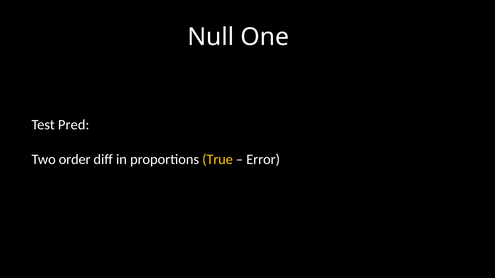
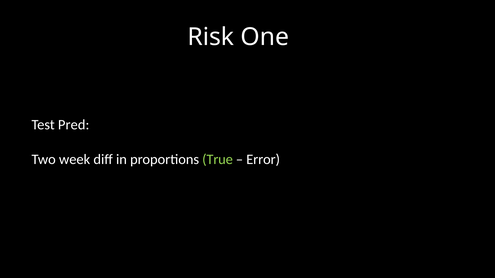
Null: Null -> Risk (211, 37)
order: order -> week (75, 160)
True colour: yellow -> light green (218, 160)
